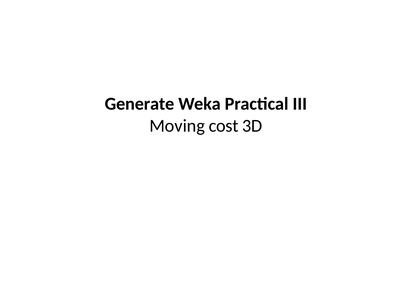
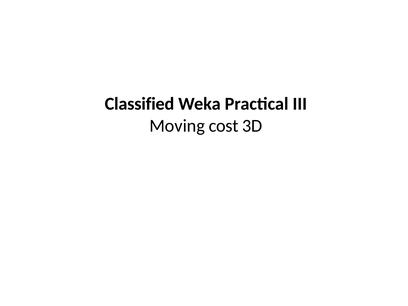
Generate: Generate -> Classified (139, 104)
